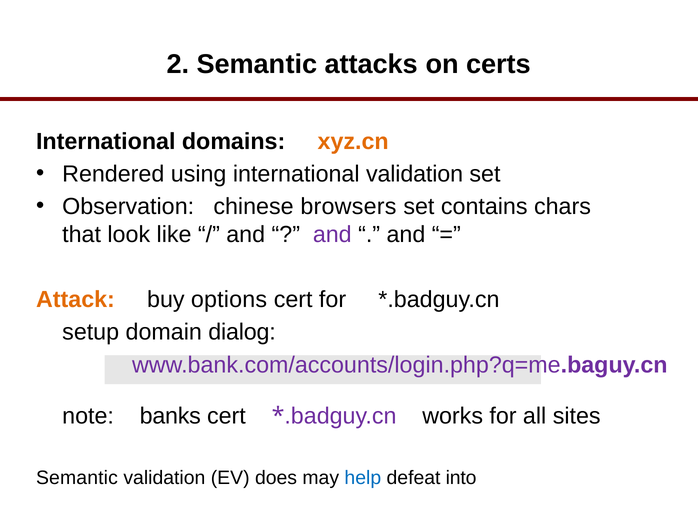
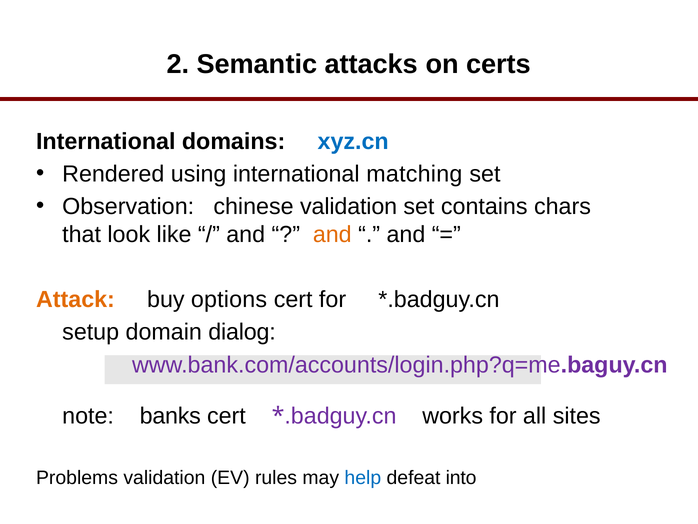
xyz.cn colour: orange -> blue (353, 141)
international validation: validation -> matching (414, 174)
chinese browsers: browsers -> validation (349, 206)
and colour: purple -> orange (332, 234)
Semantic: Semantic -> Problems (77, 477)
does: does -> rules (276, 477)
